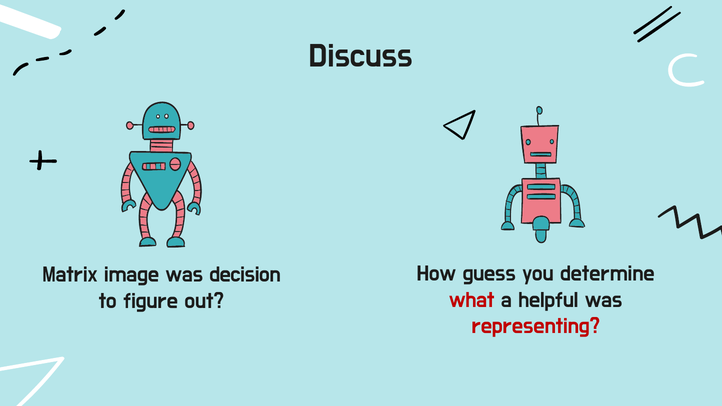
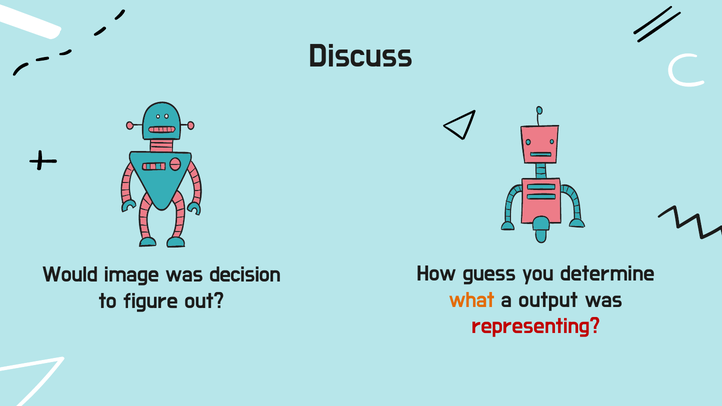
Matrix: Matrix -> Would (70, 275)
what colour: red -> orange (472, 300)
helpful: helpful -> output (548, 300)
